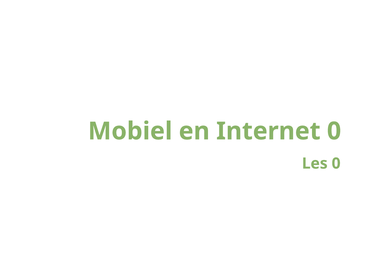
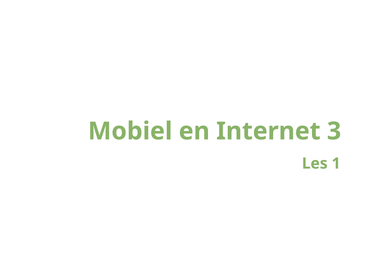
Internet 0: 0 -> 3 (334, 131)
Les 0: 0 -> 1 (336, 163)
